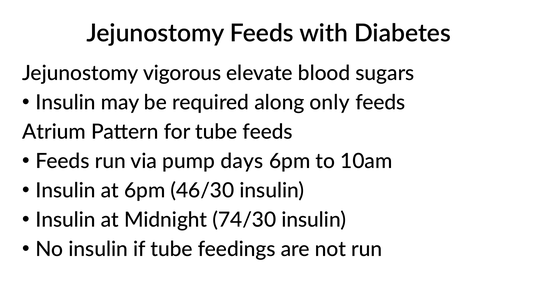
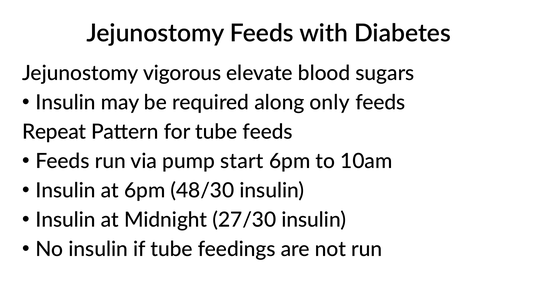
Atrium: Atrium -> Repeat (54, 132)
days: days -> start (242, 161)
46/30: 46/30 -> 48/30 (202, 191)
74/30: 74/30 -> 27/30 (244, 220)
